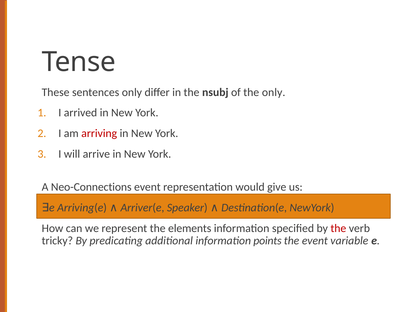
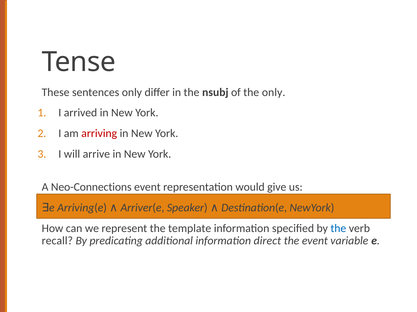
elements: elements -> template (190, 229)
the colour: red -> blue (338, 229)
tricky: tricky -> recall (57, 241)
points: points -> direct (267, 241)
